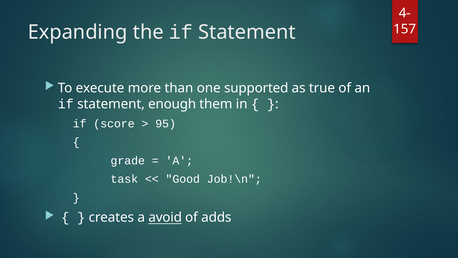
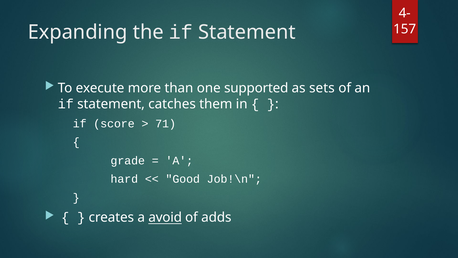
true: true -> sets (322, 88)
enough: enough -> catches (172, 104)
95: 95 -> 71 (166, 123)
task: task -> hard (124, 179)
